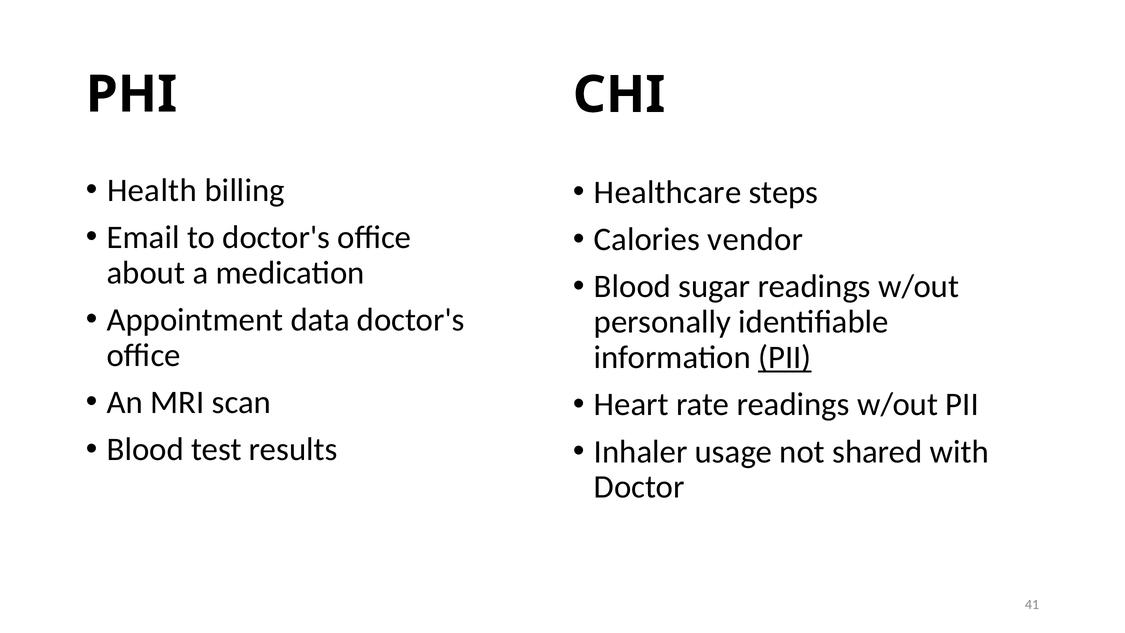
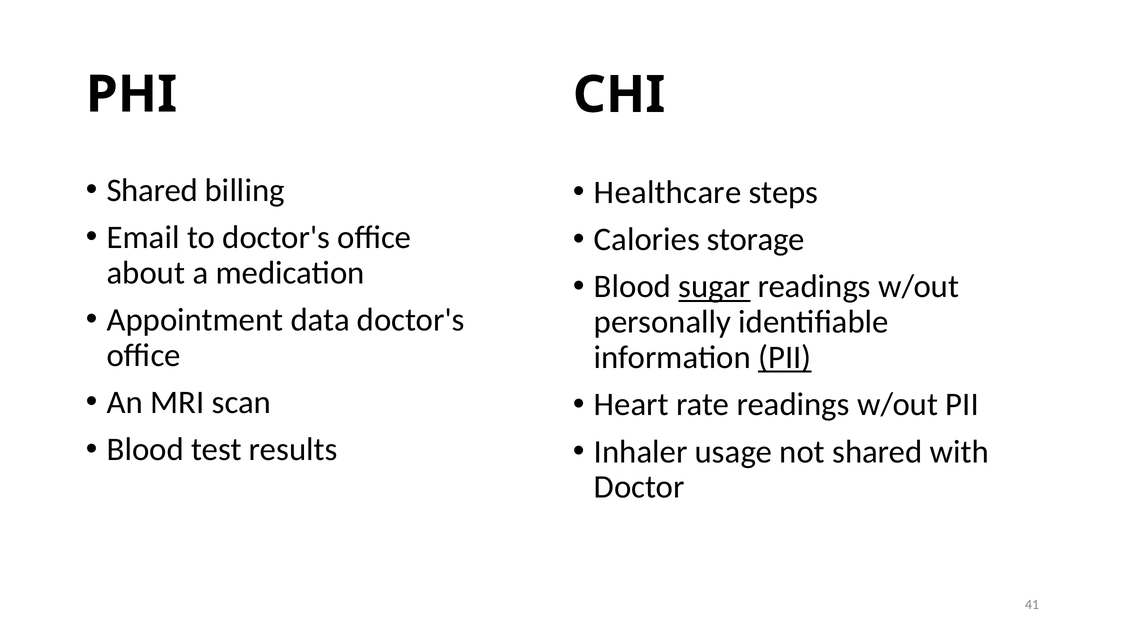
Health: Health -> Shared (152, 190)
vendor: vendor -> storage (756, 239)
sugar underline: none -> present (714, 287)
